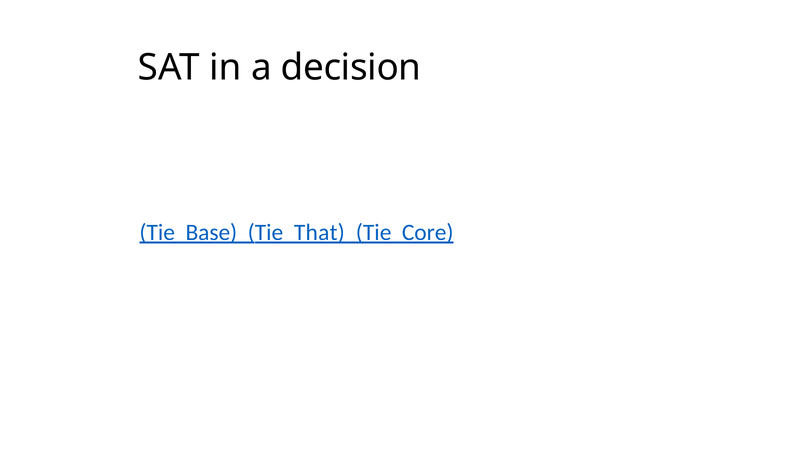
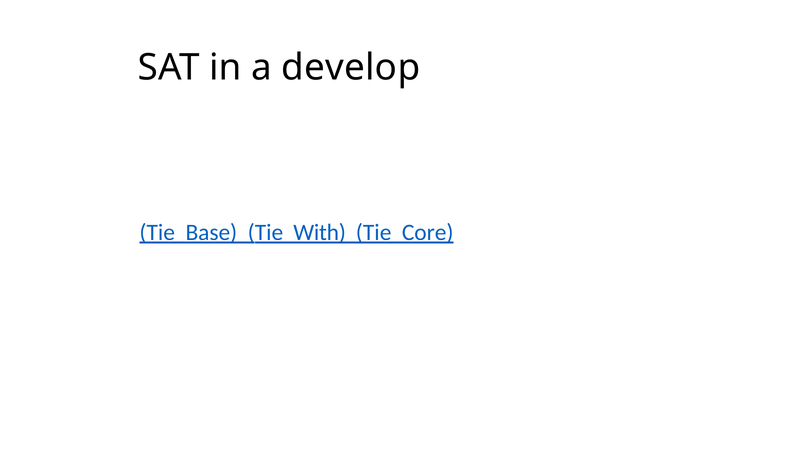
decision: decision -> develop (351, 68)
That: That -> With (320, 232)
